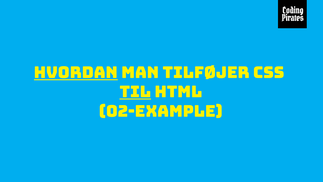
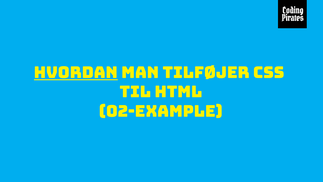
til underline: present -> none (135, 92)
